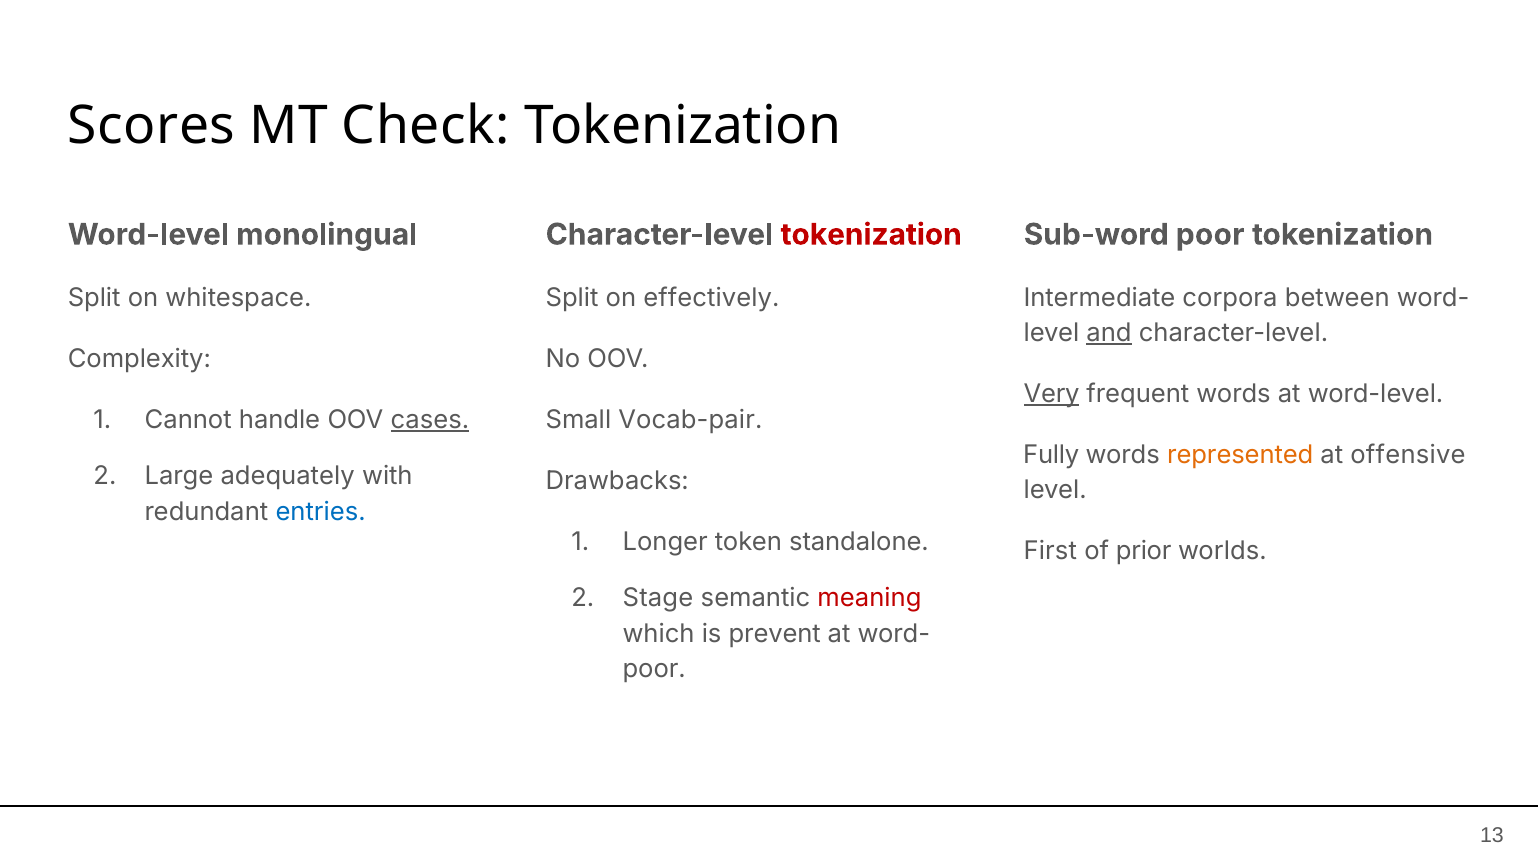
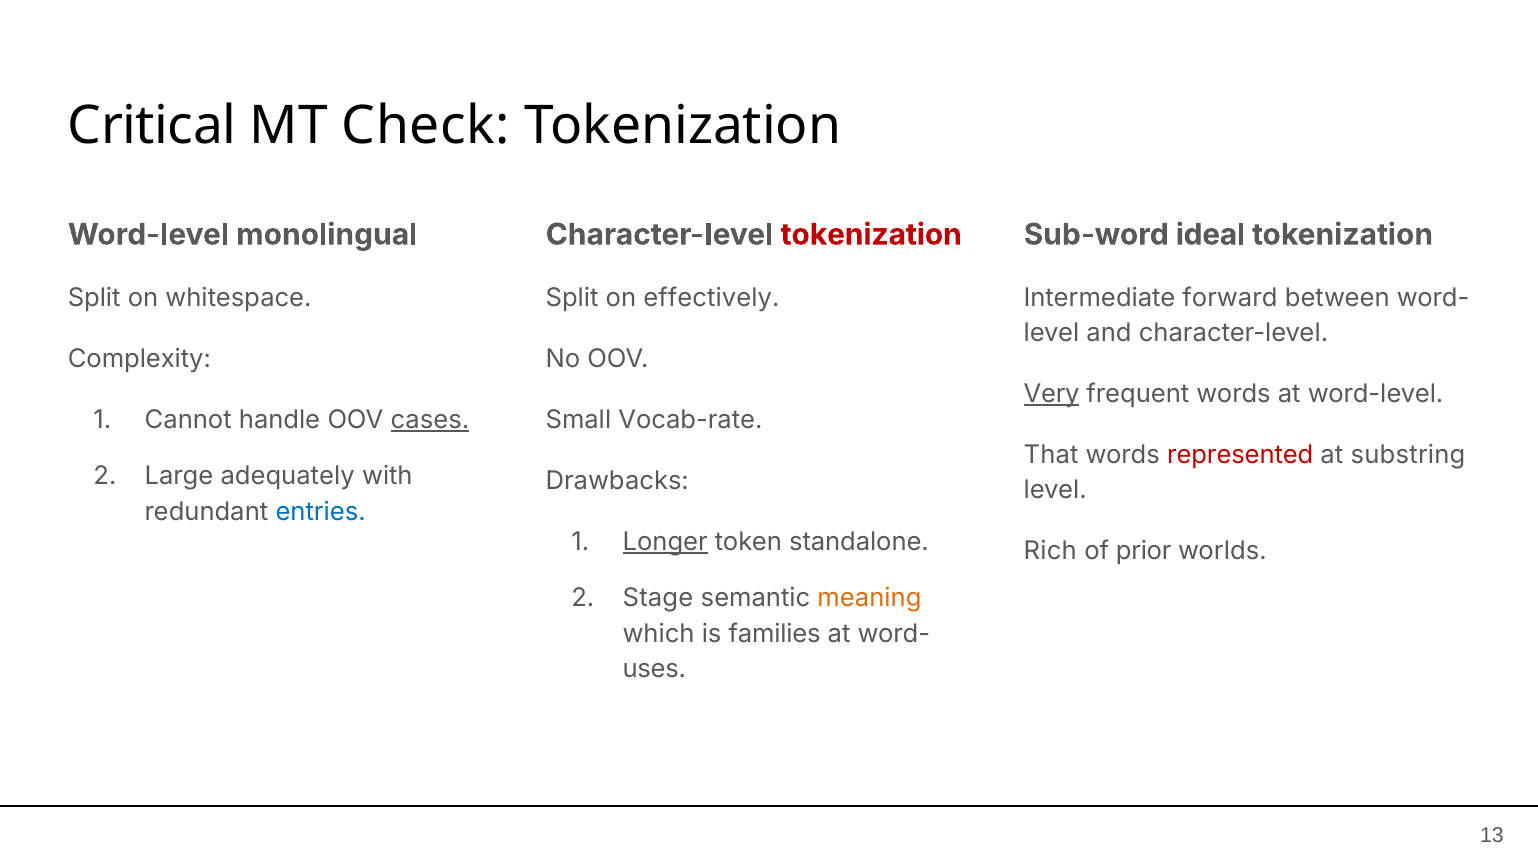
Scores: Scores -> Critical (152, 126)
Sub-word poor: poor -> ideal (1210, 235)
corpora: corpora -> forward (1230, 298)
and underline: present -> none (1109, 333)
Vocab-pair: Vocab-pair -> Vocab-rate (690, 420)
Fully: Fully -> That (1051, 455)
represented colour: orange -> red (1240, 455)
offensive: offensive -> substring (1408, 455)
Longer underline: none -> present (665, 542)
First: First -> Rich (1050, 552)
meaning colour: red -> orange (870, 599)
prevent: prevent -> families (775, 634)
poor: poor -> uses (654, 669)
